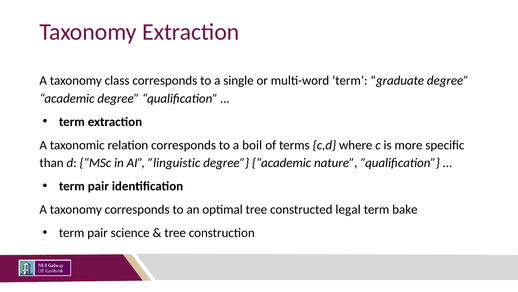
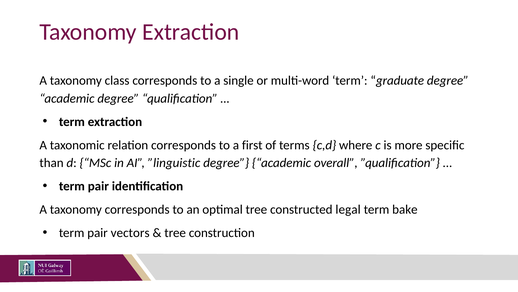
boil: boil -> first (252, 145)
nature: nature -> overall (336, 163)
science: science -> vectors (130, 232)
